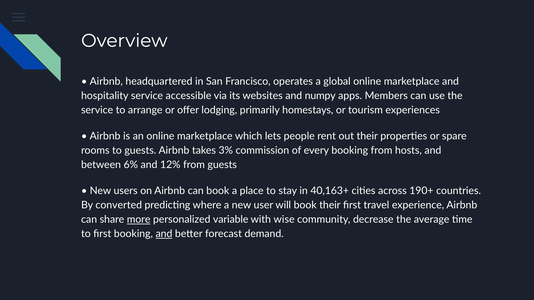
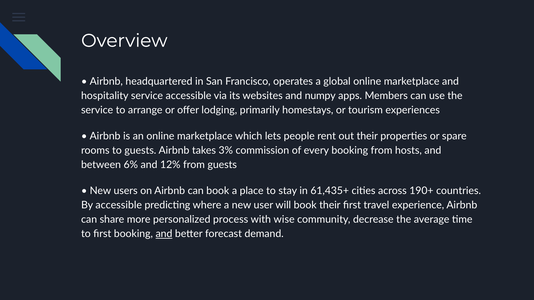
40,163+: 40,163+ -> 61,435+ (330, 191)
By converted: converted -> accessible (119, 205)
more underline: present -> none (139, 220)
variable: variable -> process (231, 220)
